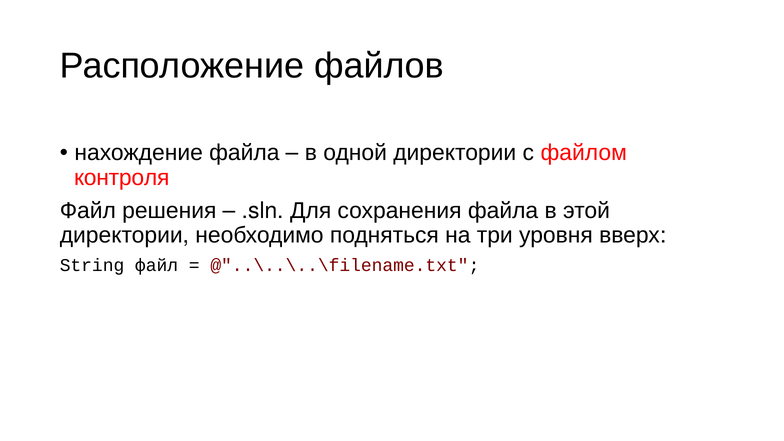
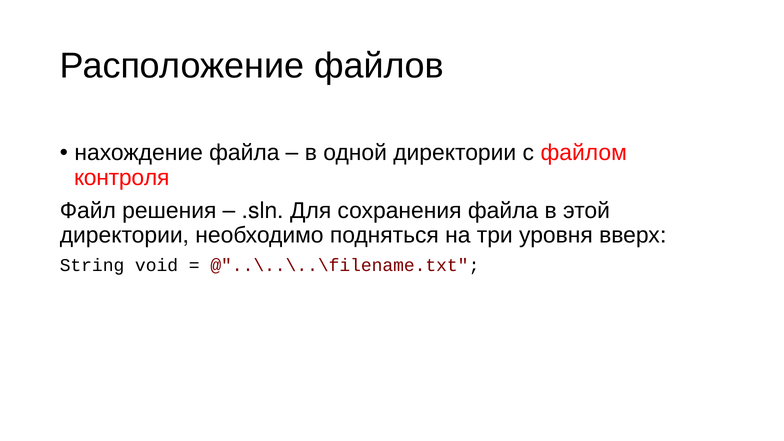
String файл: файл -> void (157, 265)
